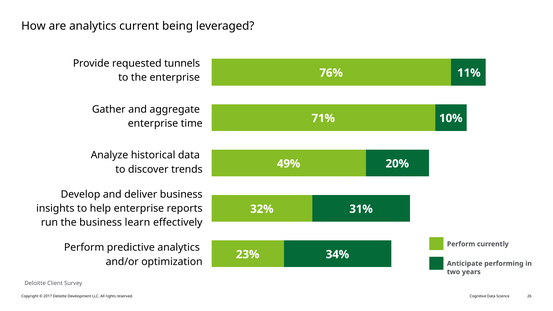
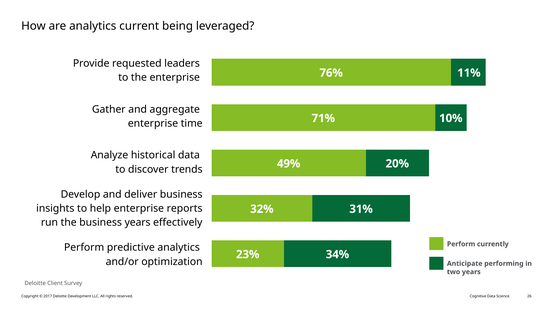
tunnels: tunnels -> leaders (182, 63)
business learn: learn -> years (138, 223)
